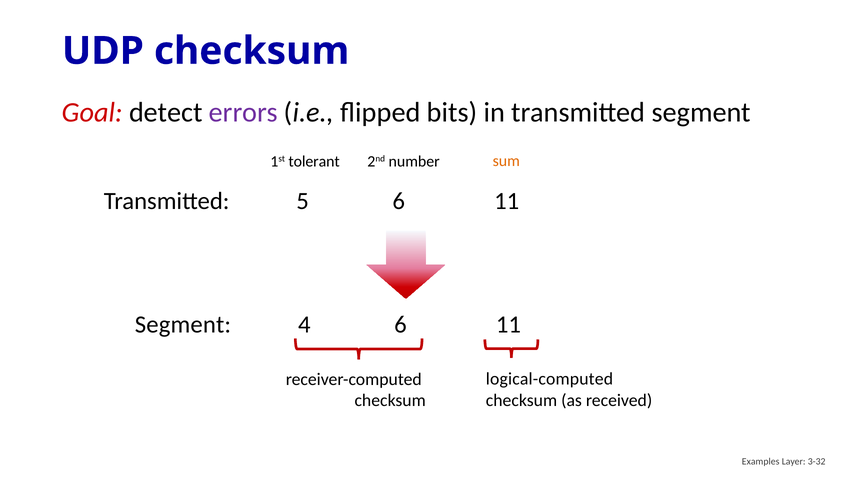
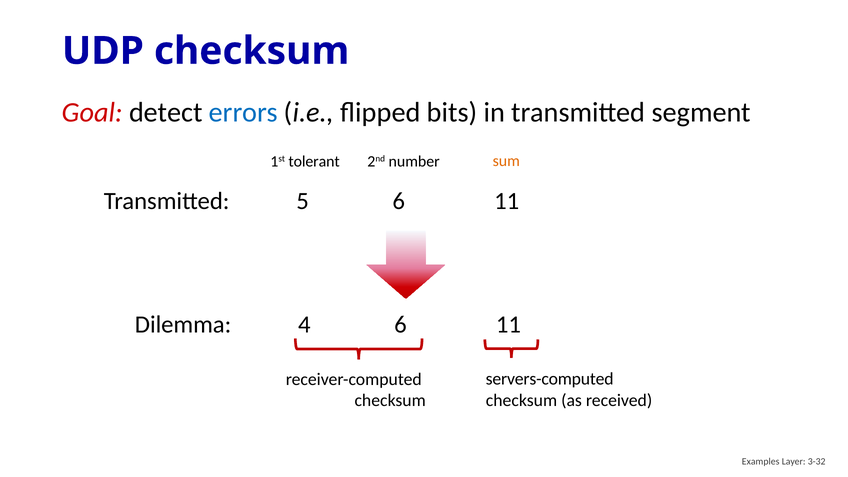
errors colour: purple -> blue (243, 112)
Segment: Segment -> Dilemma (183, 324)
logical-computed: logical-computed -> servers-computed (550, 379)
